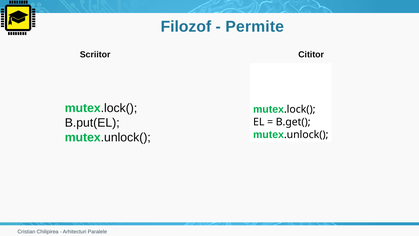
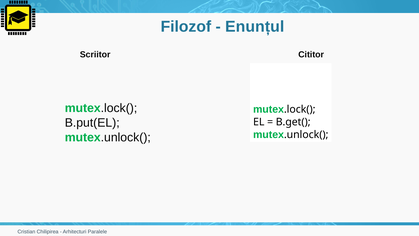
Permite: Permite -> Enunțul (255, 27)
